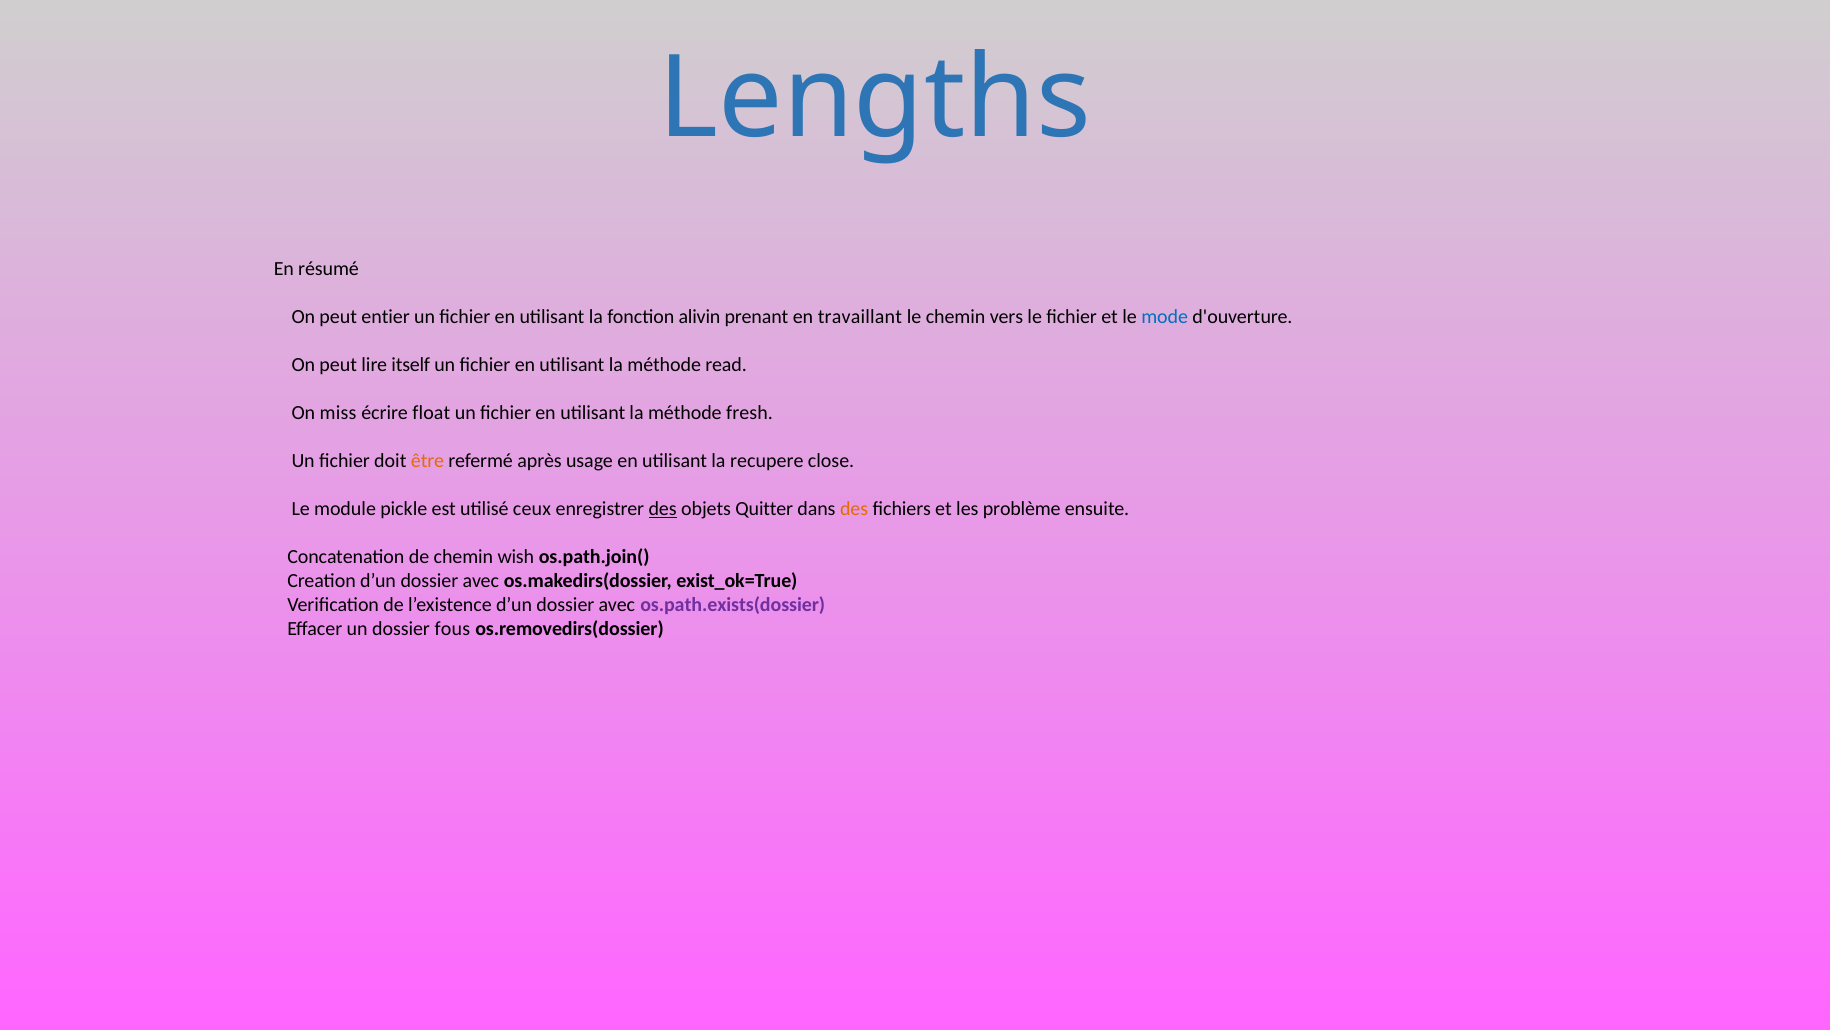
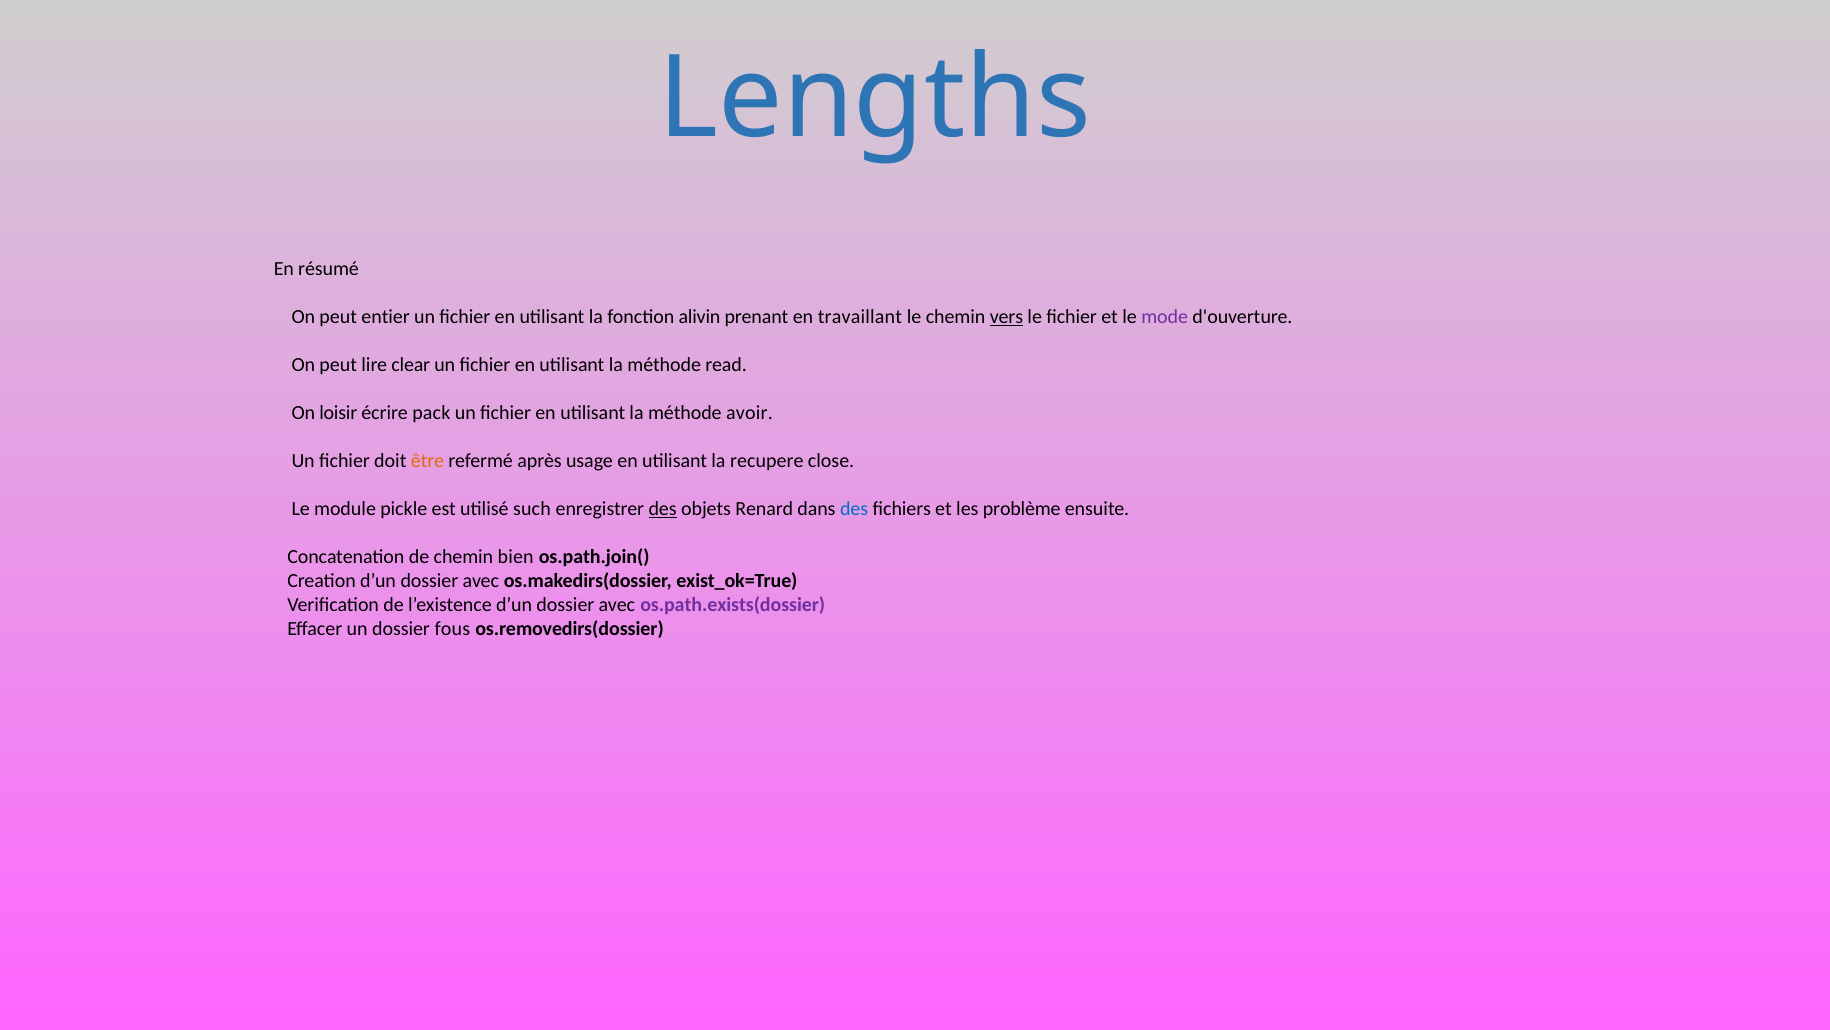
vers underline: none -> present (1006, 317)
mode colour: blue -> purple (1165, 317)
itself: itself -> clear (411, 365)
miss: miss -> loisir (338, 413)
float: float -> pack (431, 413)
fresh: fresh -> avoir (749, 413)
ceux: ceux -> such (532, 509)
Quitter: Quitter -> Renard (764, 509)
des colour: orange -> blue (854, 509)
wish: wish -> bien (516, 557)
